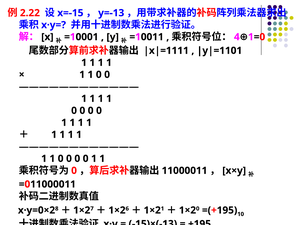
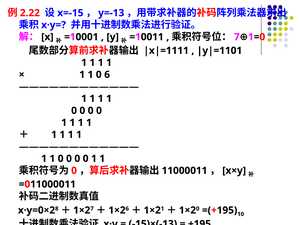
4: 4 -> 7 (237, 37)
0: 0 -> 6 (107, 75)
